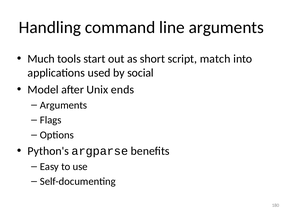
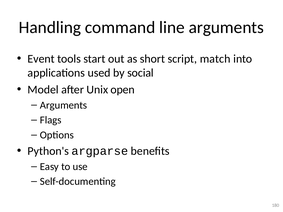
Much: Much -> Event (41, 59)
ends: ends -> open (123, 90)
